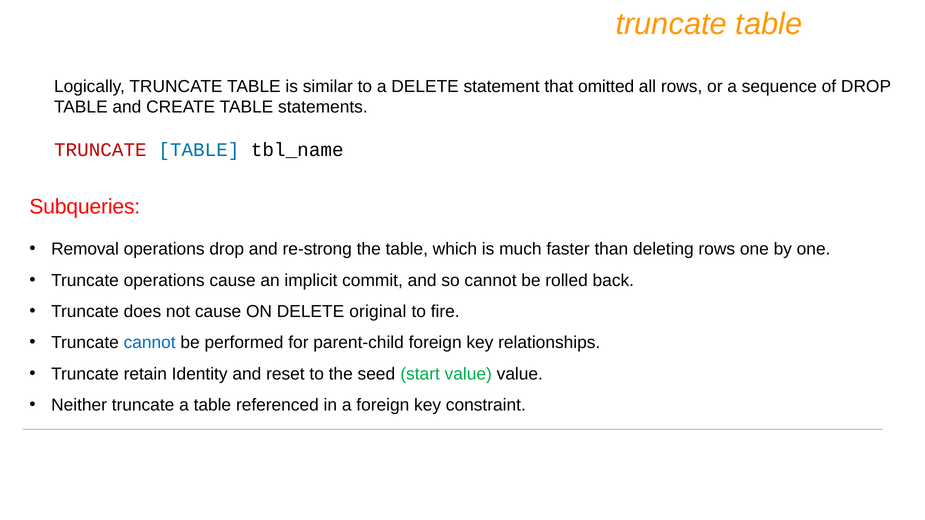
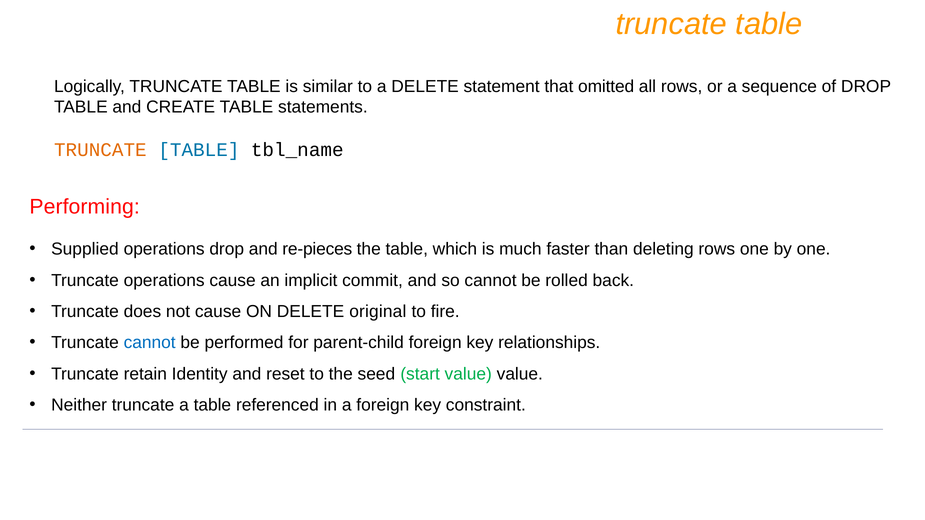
TRUNCATE colour: red -> orange (100, 150)
Subqueries: Subqueries -> Performing (85, 207)
Removal: Removal -> Supplied (85, 249)
re-strong: re-strong -> re-pieces (317, 249)
